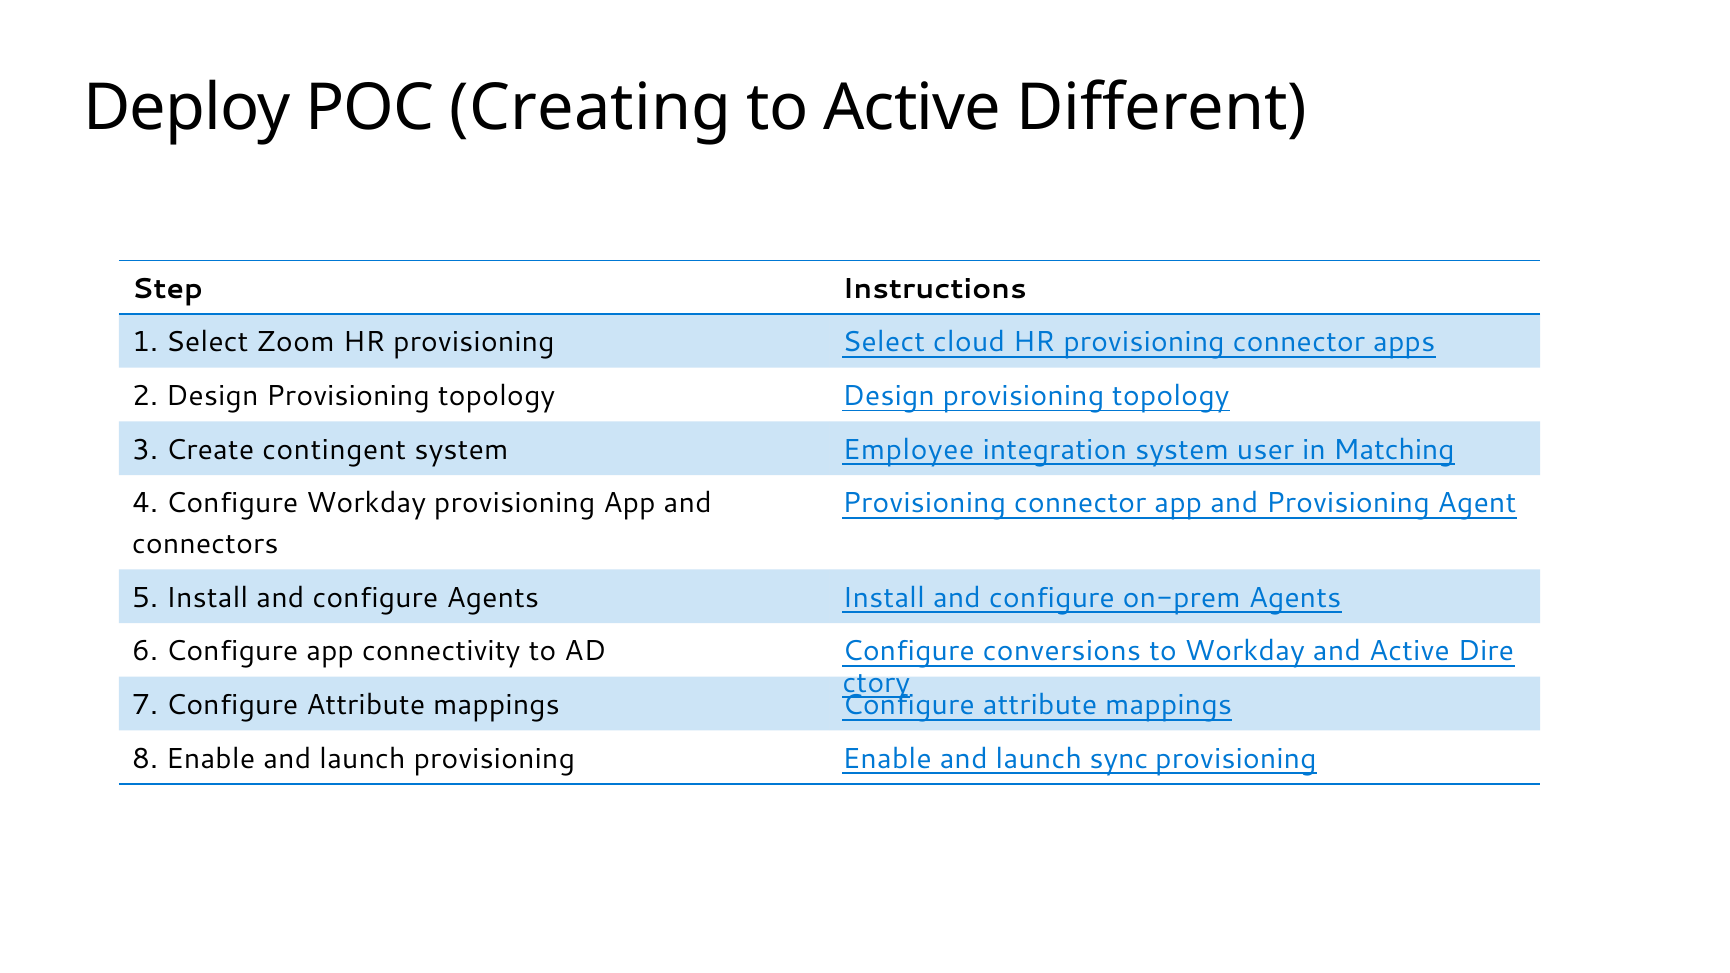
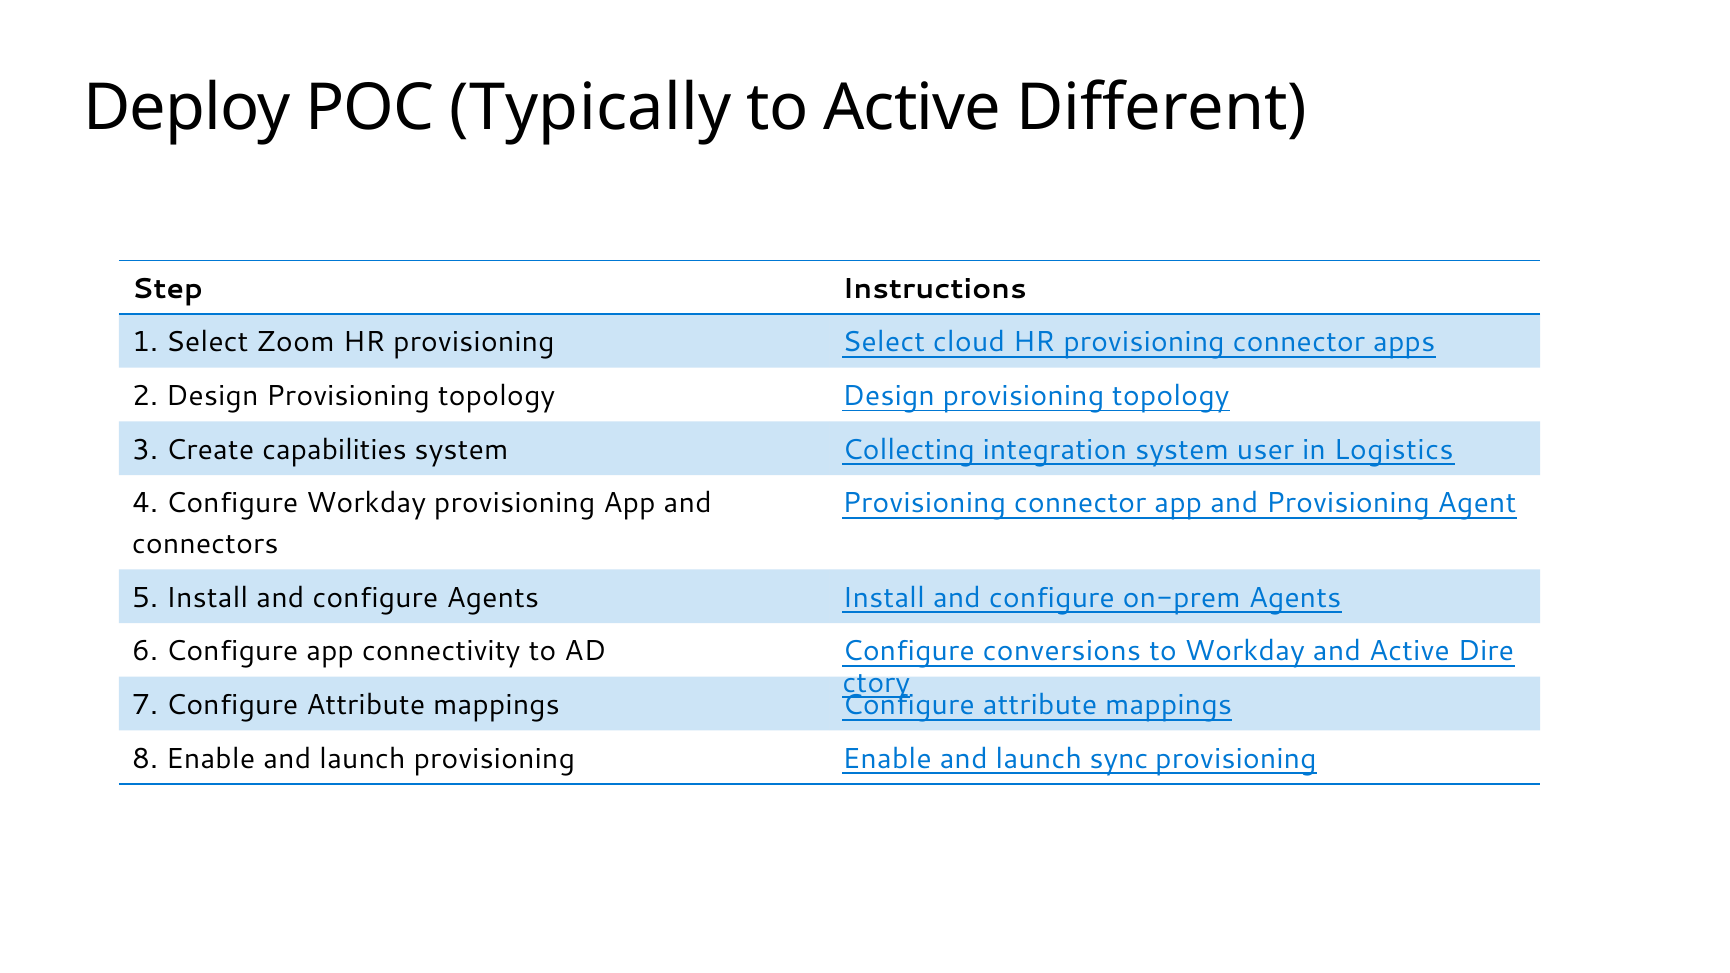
Creating: Creating -> Typically (590, 108)
contingent: contingent -> capabilities (335, 450)
Employee: Employee -> Collecting (909, 450)
Matching: Matching -> Logistics (1394, 450)
